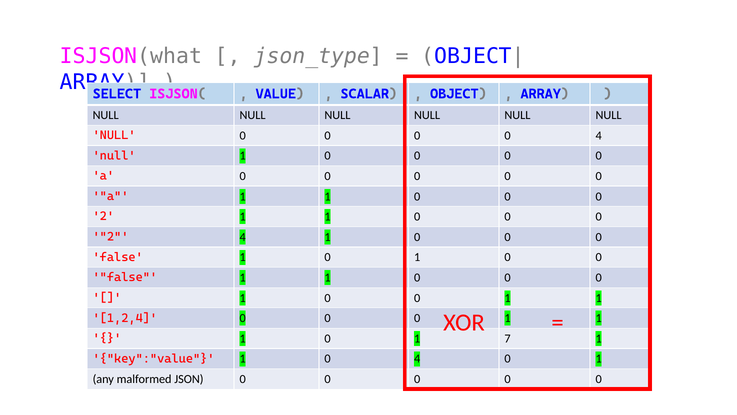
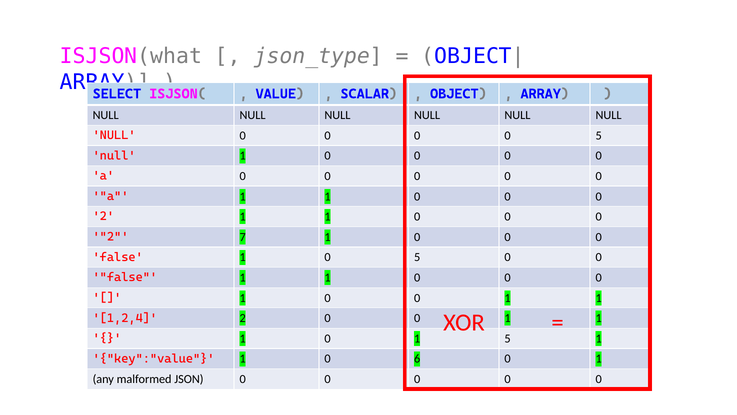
0 0 4: 4 -> 5 (599, 135)
2 4: 4 -> 7 (243, 237)
false 1 0 1: 1 -> 5 (417, 257)
1,2,4 0: 0 -> 2 (243, 318)
1 7: 7 -> 5 (508, 338)
1 0 4: 4 -> 6 (417, 359)
